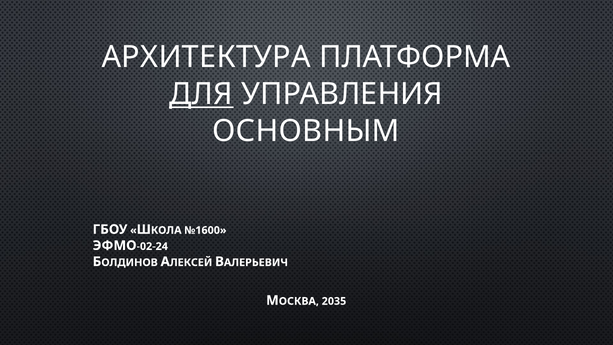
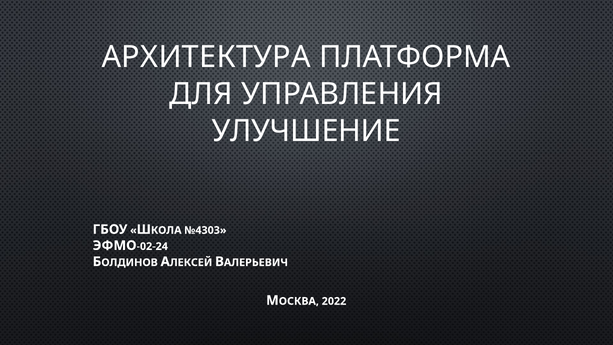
ДЛЯ underline: present -> none (201, 94)
ОСНОВНЫМ: ОСНОВНЫМ -> УЛУЧШЕНИЕ (306, 131)
№1600: №1600 -> №4303 (205, 230)
2035: 2035 -> 2022 (334, 301)
